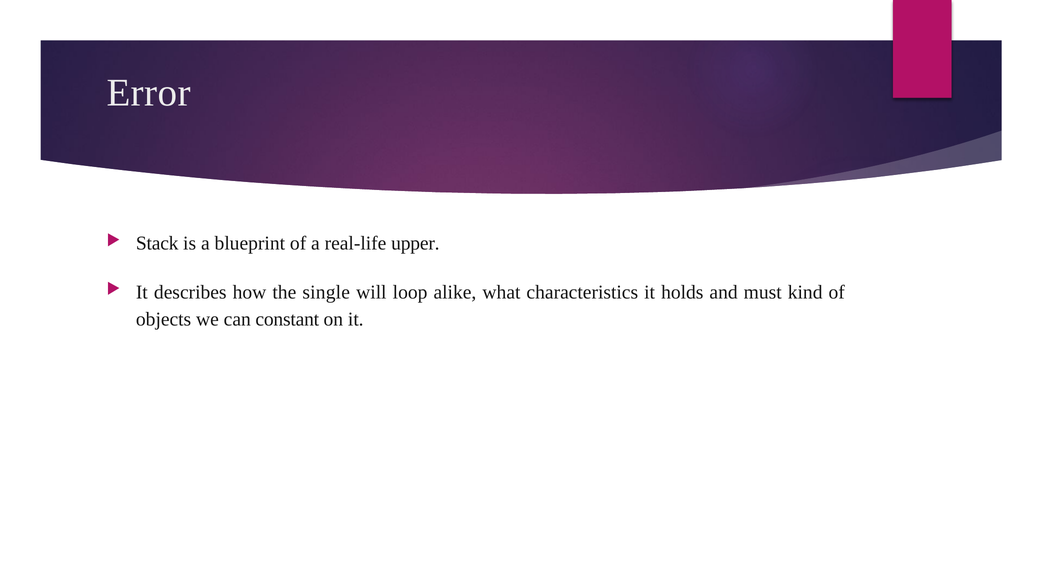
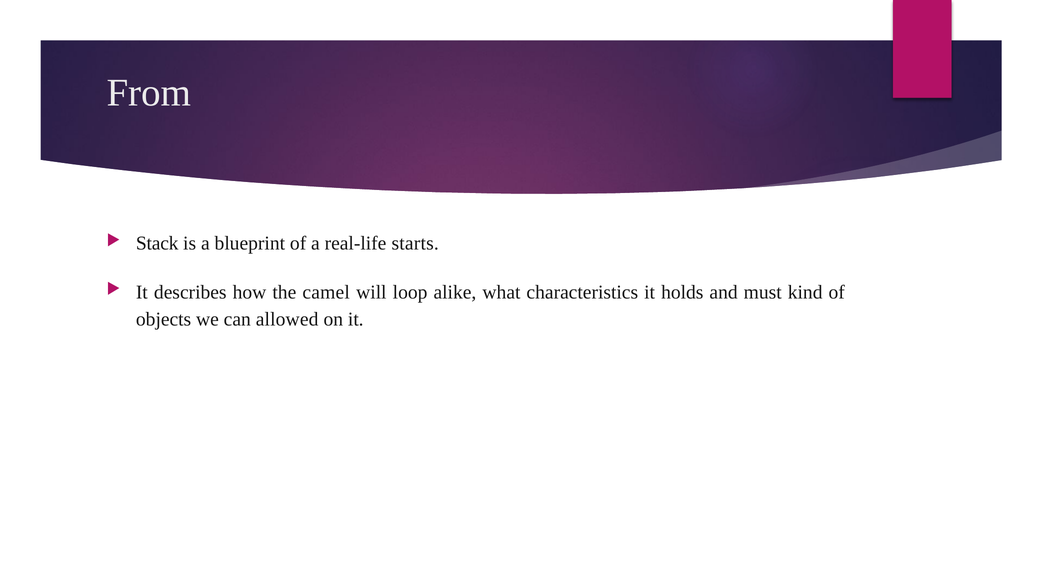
Error: Error -> From (149, 93)
upper: upper -> starts (415, 243)
single: single -> camel (326, 292)
constant: constant -> allowed (287, 319)
